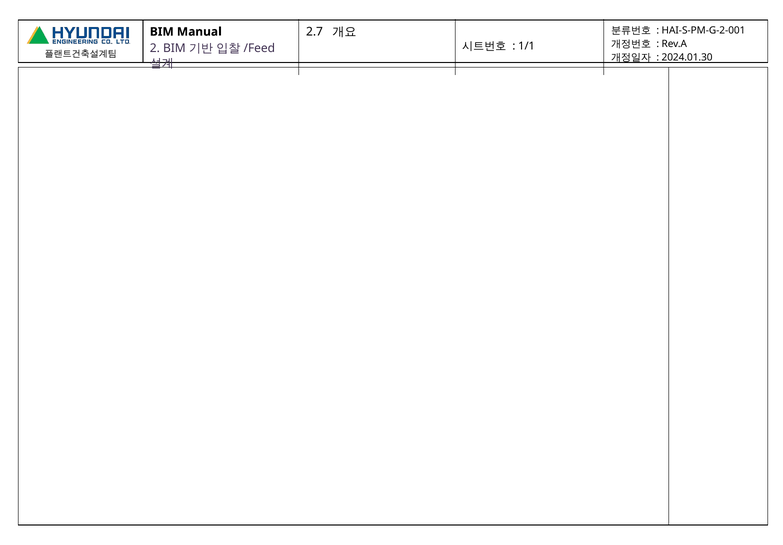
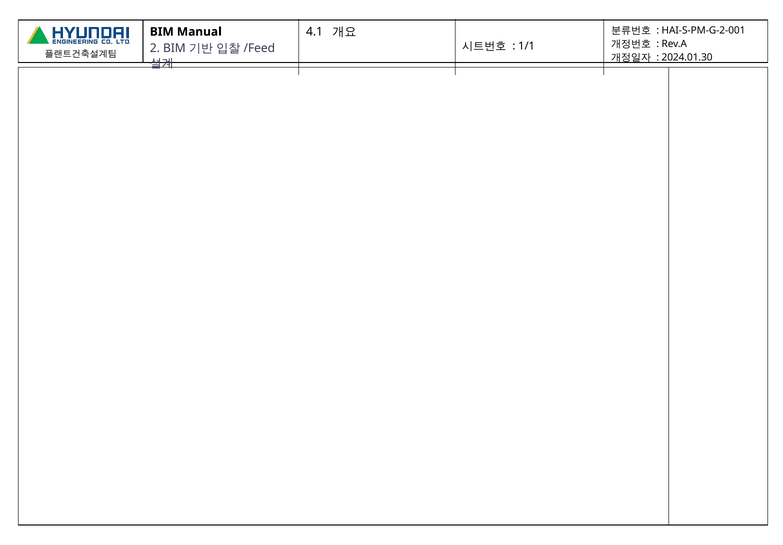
2.7: 2.7 -> 4.1 (314, 32)
